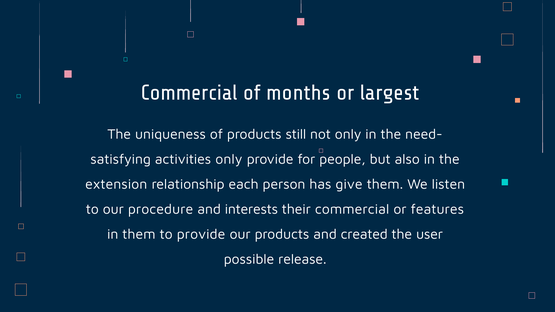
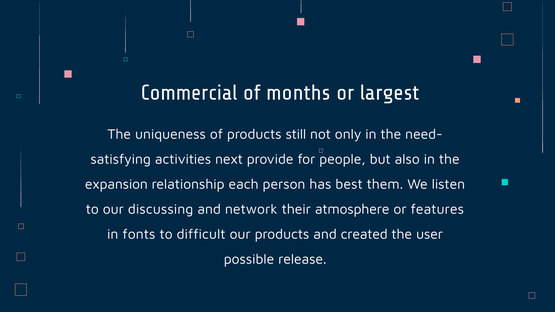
activities only: only -> next (229, 159)
extension: extension -> expansion (116, 184)
give: give -> best (349, 184)
procedure: procedure -> discussing (161, 209)
interests: interests -> network (251, 209)
their commercial: commercial -> atmosphere (352, 209)
in them: them -> fonts (139, 234)
to provide: provide -> difficult (201, 234)
